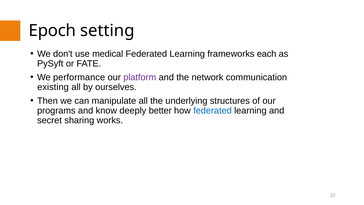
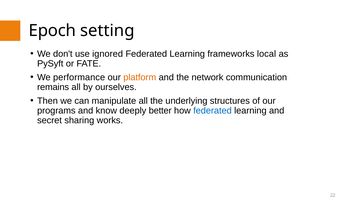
medical: medical -> ignored (108, 54)
each: each -> local (267, 54)
platform colour: purple -> orange (140, 77)
existing: existing -> remains (53, 87)
